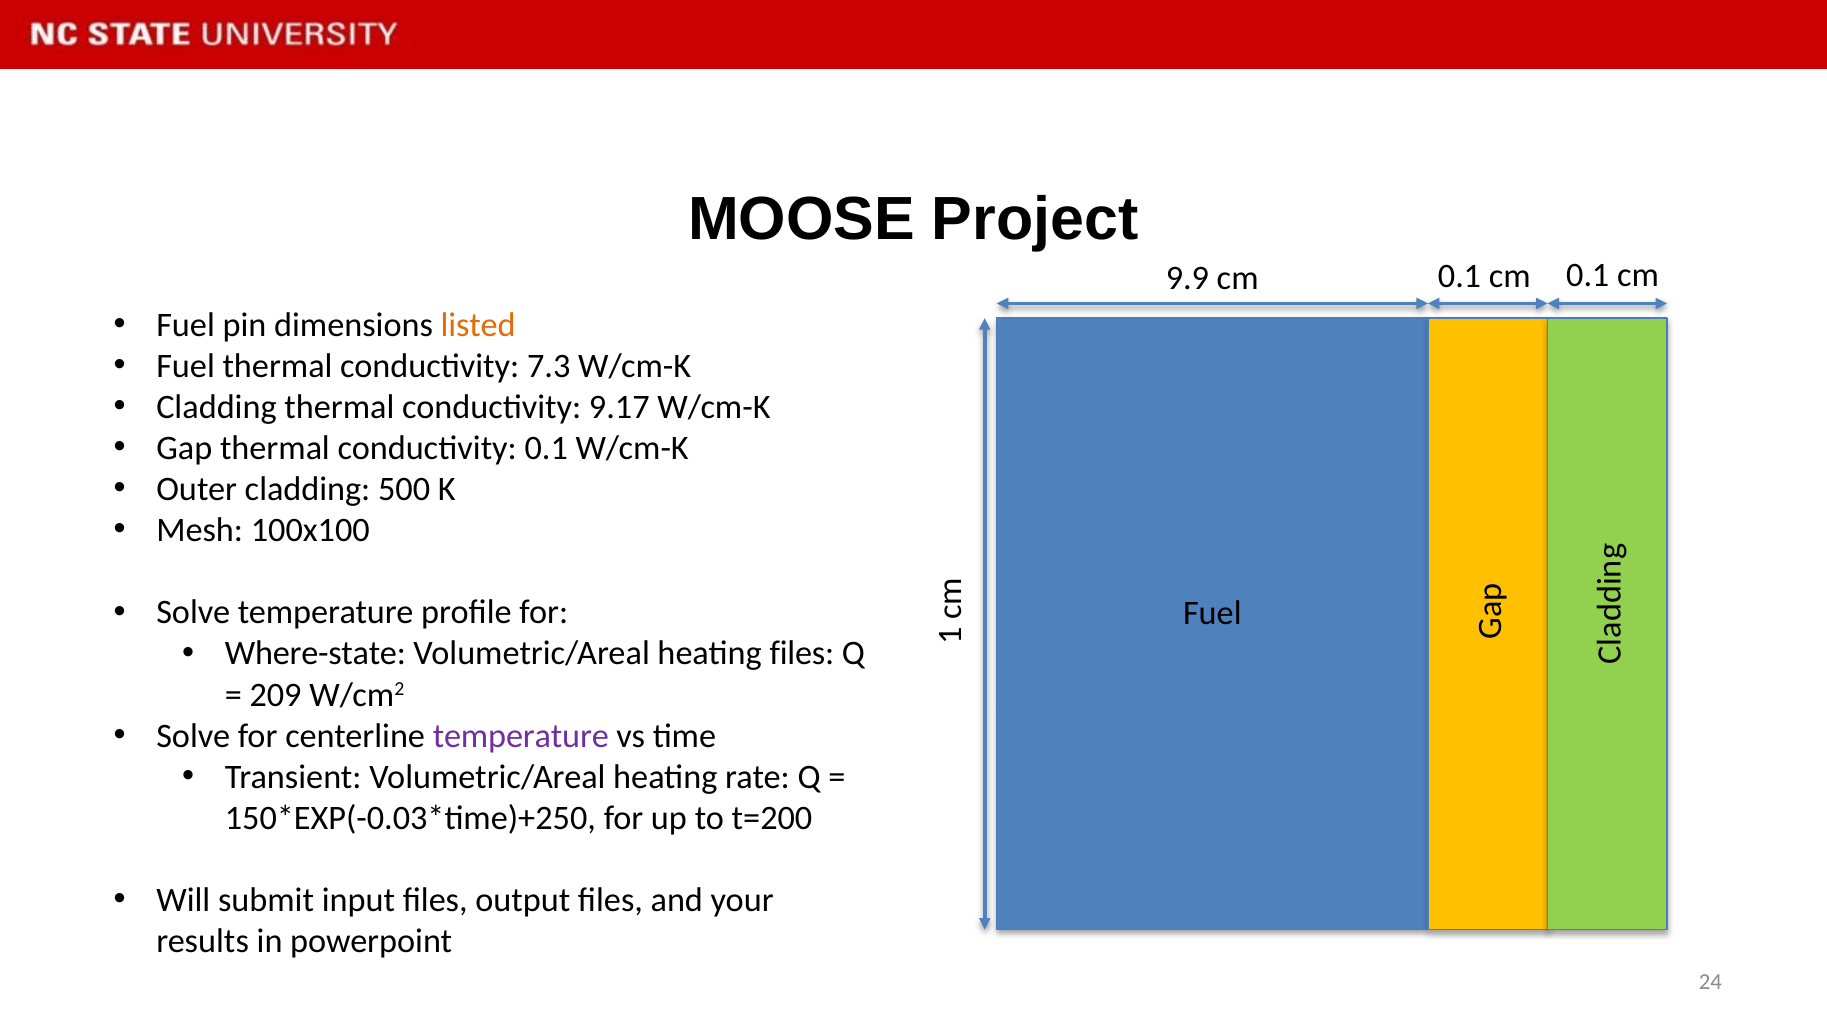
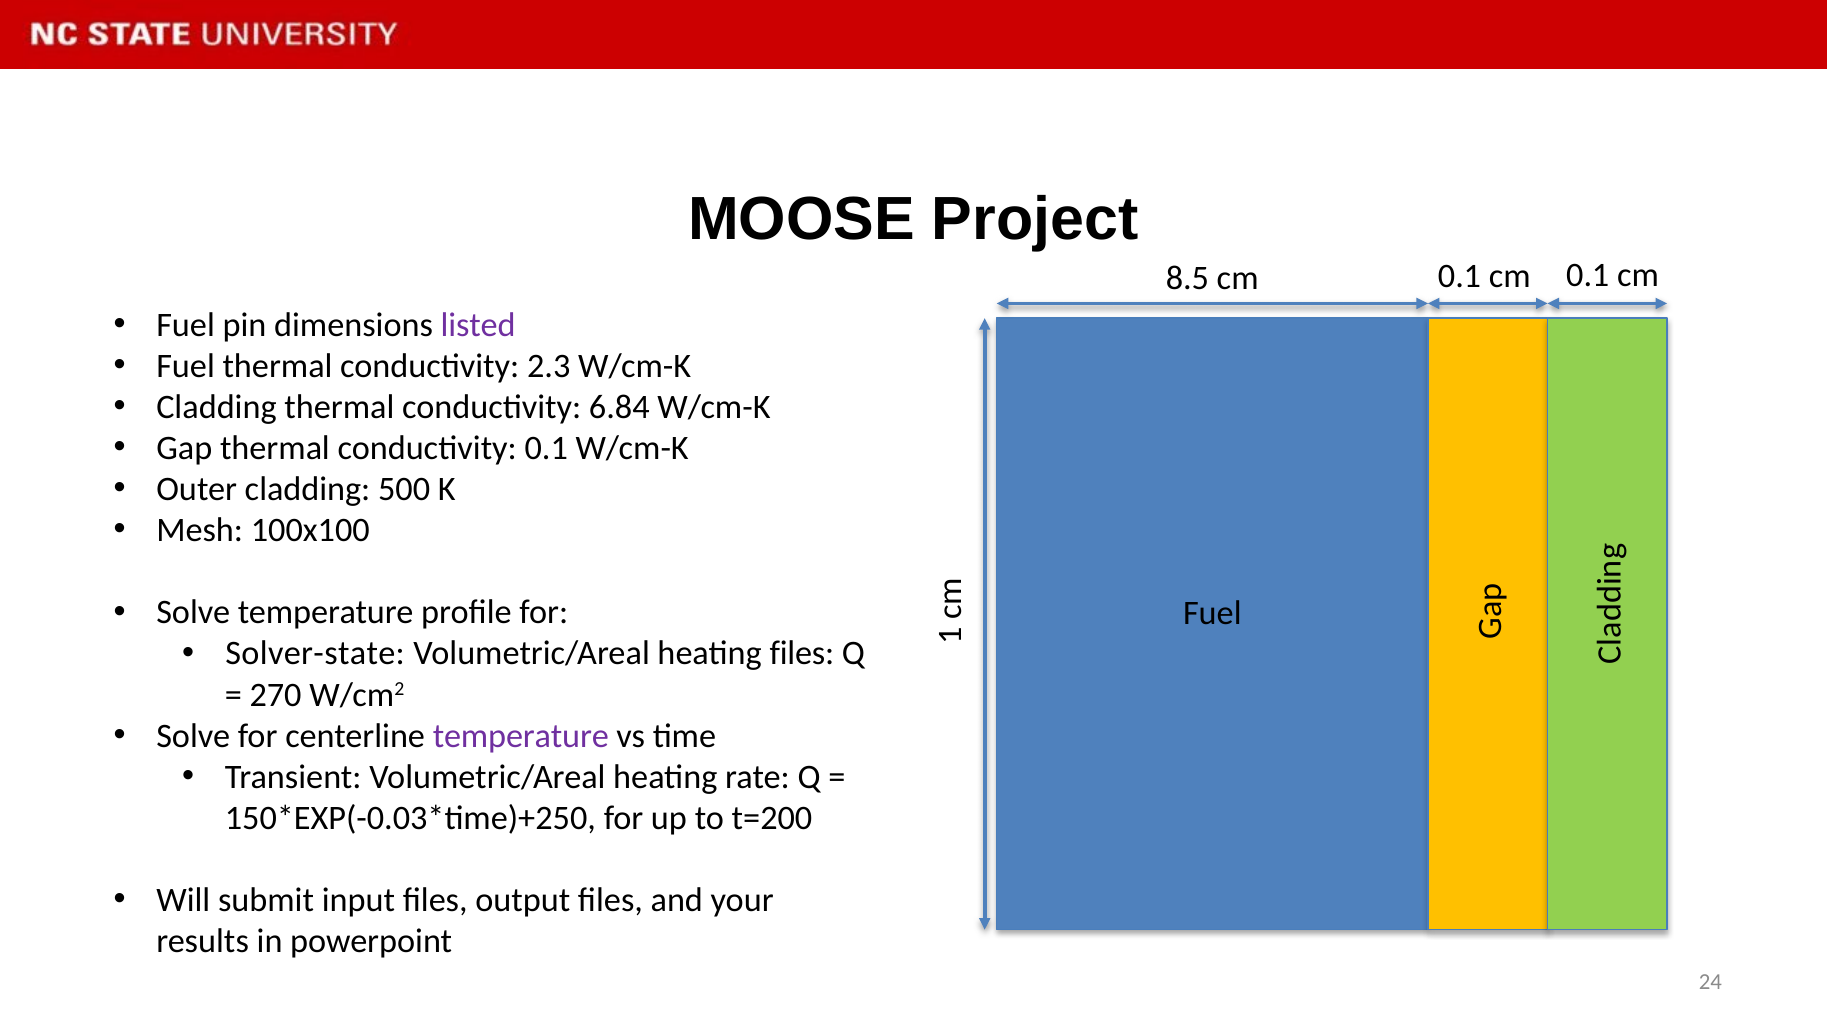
9.9: 9.9 -> 8.5 (1187, 278)
listed colour: orange -> purple (478, 325)
7.3: 7.3 -> 2.3 (549, 366)
9.17: 9.17 -> 6.84 (619, 407)
Where-state: Where-state -> Solver-state (315, 653)
209: 209 -> 270 (276, 695)
